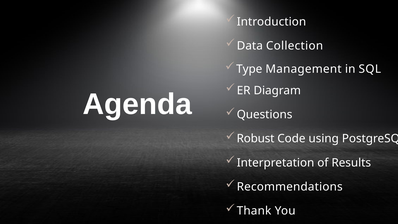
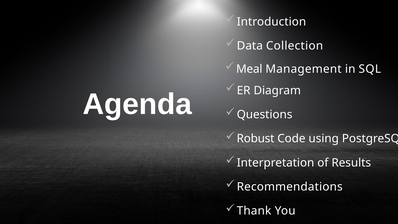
Type: Type -> Meal (249, 69)
